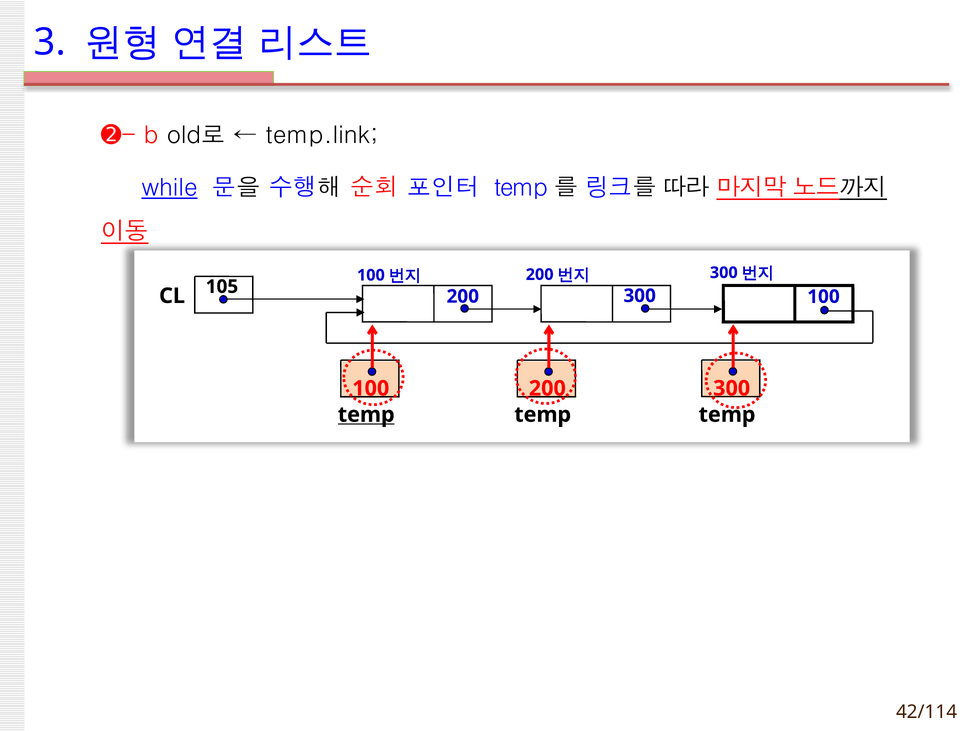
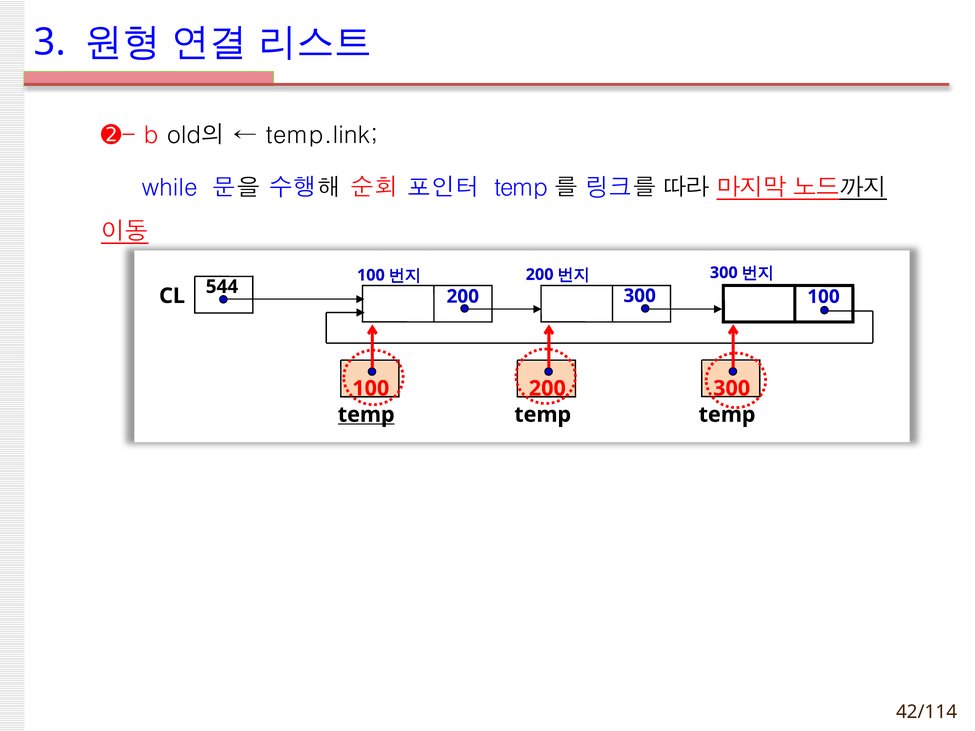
old로: old로 -> old의 (196, 135)
while underline: present -> none (170, 188)
105: 105 -> 544 (222, 287)
